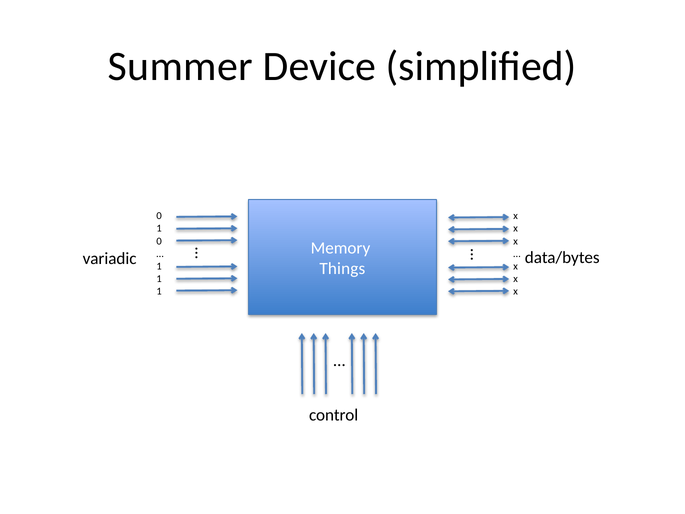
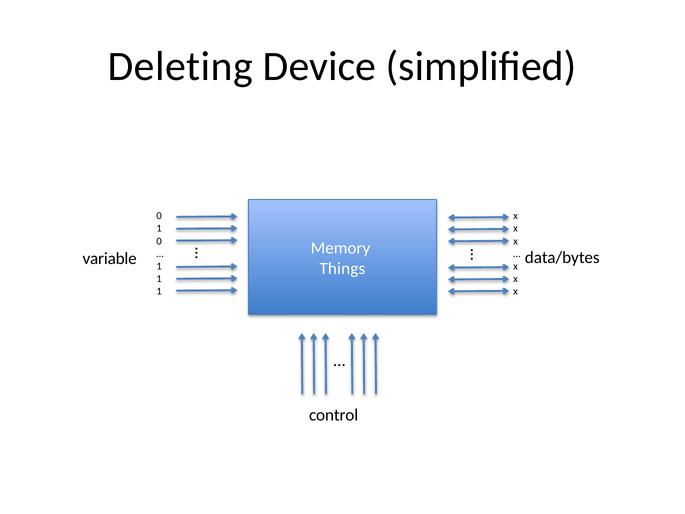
Summer: Summer -> Deleting (180, 66)
variadic: variadic -> variable (110, 258)
